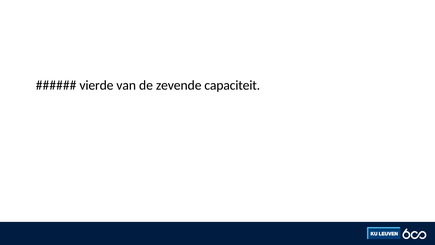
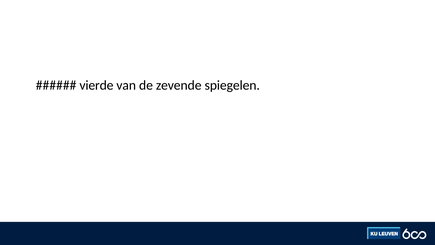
capaciteit: capaciteit -> spiegelen (232, 85)
